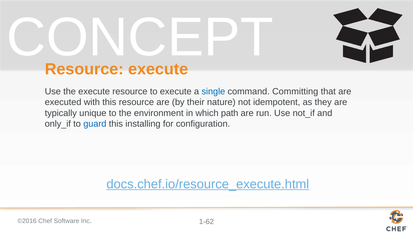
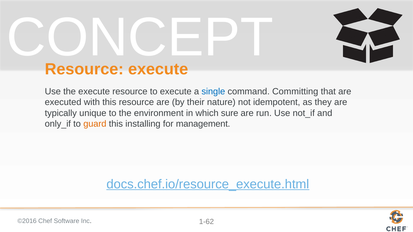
path: path -> sure (230, 113)
guard colour: blue -> orange (95, 124)
configuration: configuration -> management (203, 124)
